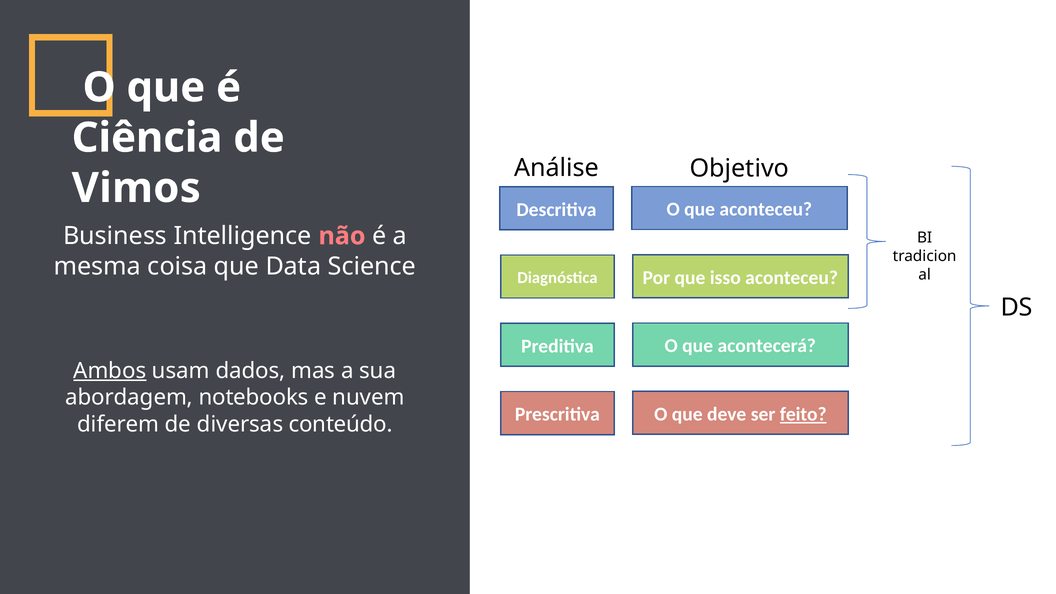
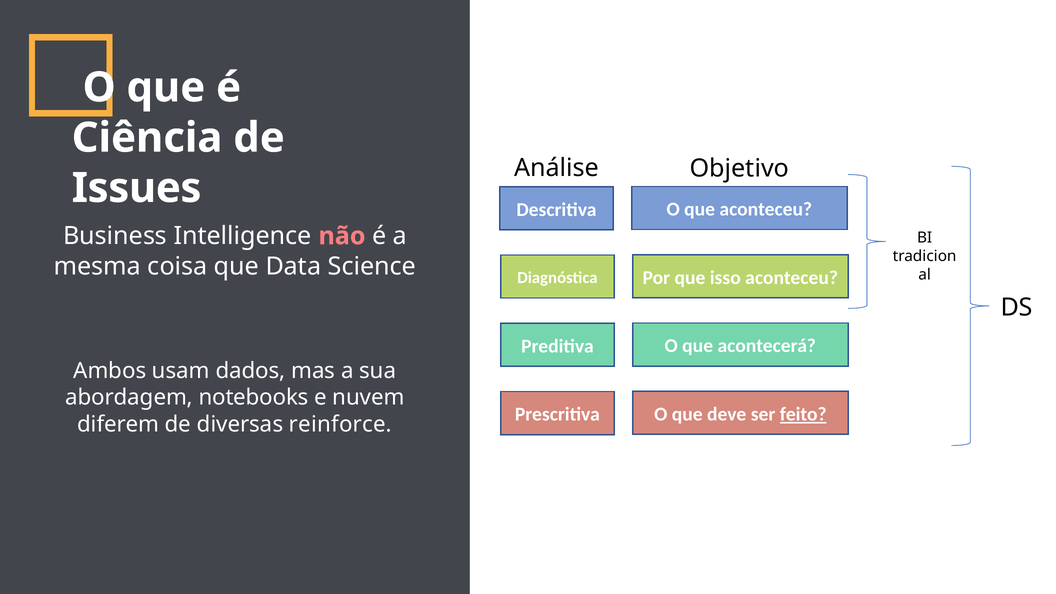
Vimos: Vimos -> Issues (137, 188)
Ambos underline: present -> none (110, 371)
conteúdo: conteúdo -> reinforce (340, 424)
